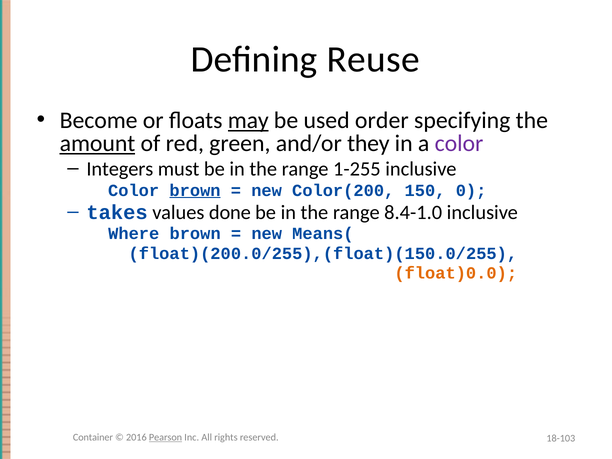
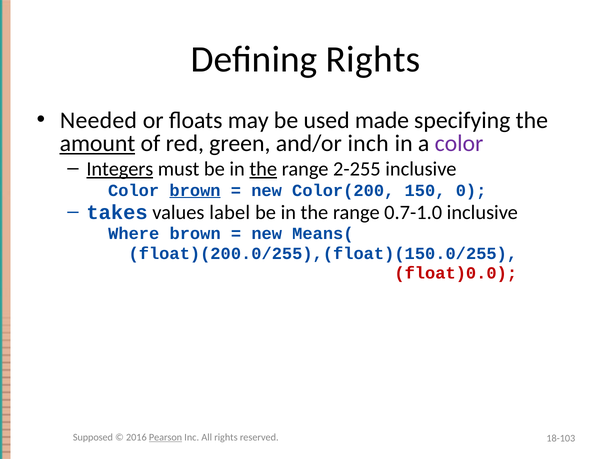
Defining Reuse: Reuse -> Rights (373, 59)
Become: Become -> Needed (98, 121)
may underline: present -> none (248, 121)
order: order -> made (382, 121)
they: they -> inch (368, 143)
Integers underline: none -> present (120, 169)
the underline: none -> present (263, 169)
1-255: 1-255 -> 2-255 (357, 169)
done: done -> label (230, 212)
8.4-1.0: 8.4-1.0 -> 0.7-1.0 (413, 212)
float)0.0 colour: orange -> red (456, 273)
Container: Container -> Supposed (93, 437)
